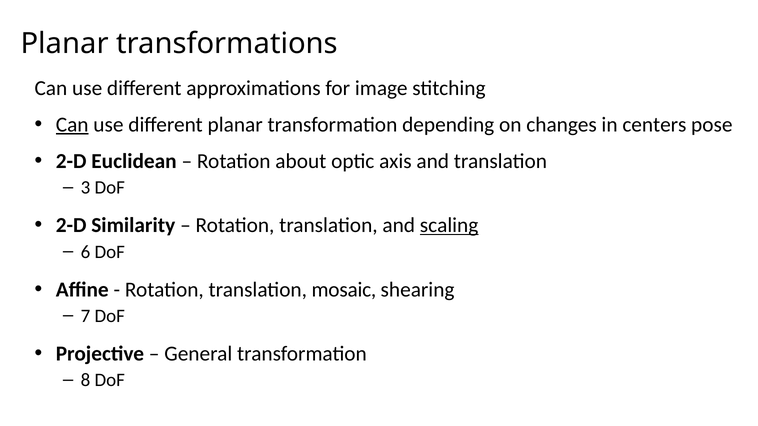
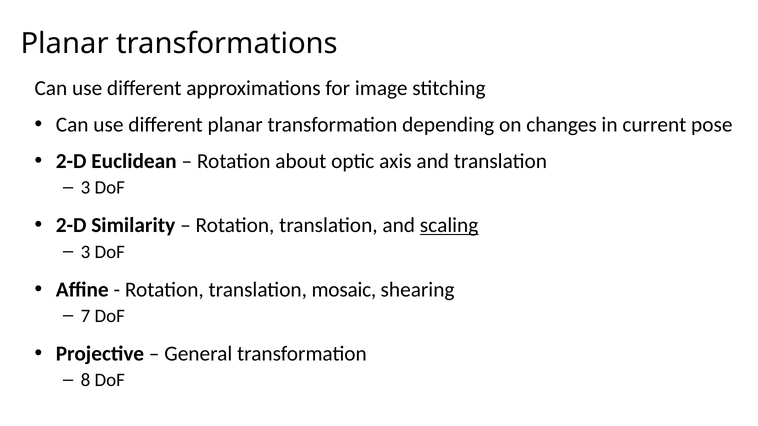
Can underline: present -> none (72, 125)
centers: centers -> current (654, 125)
6: 6 -> 3 (85, 252)
